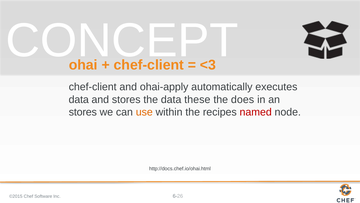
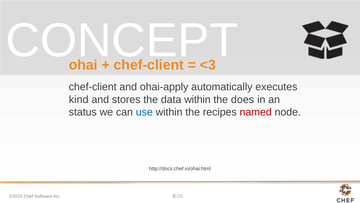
data: data -> kind (79, 99)
data these: these -> within (197, 99)
stores: stores -> status (83, 112)
use colour: orange -> blue (144, 112)
